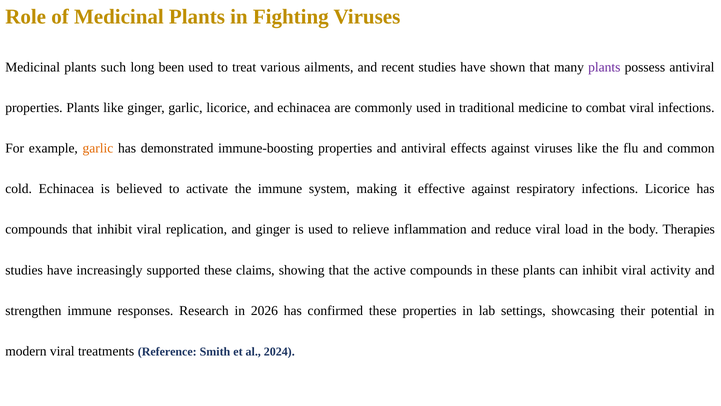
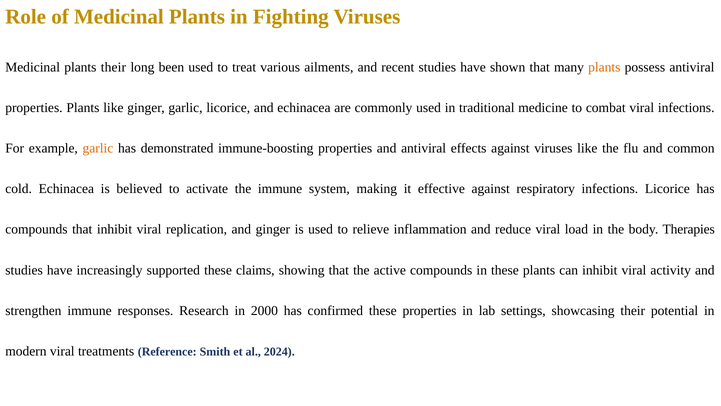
plants such: such -> their (113, 67)
plants colour: purple -> orange (604, 67)
2026: 2026 -> 2000 (264, 310)
